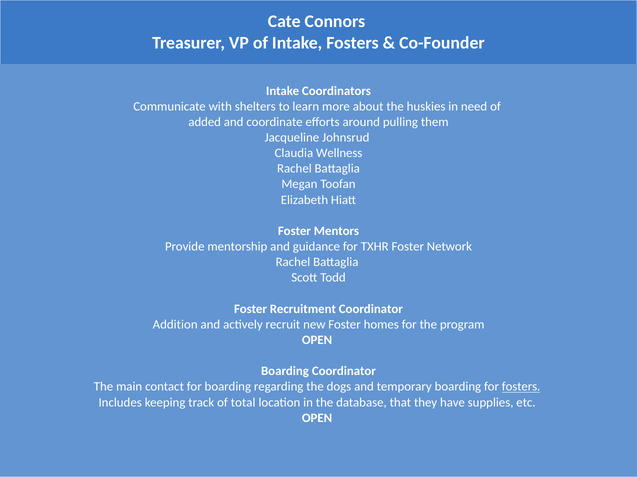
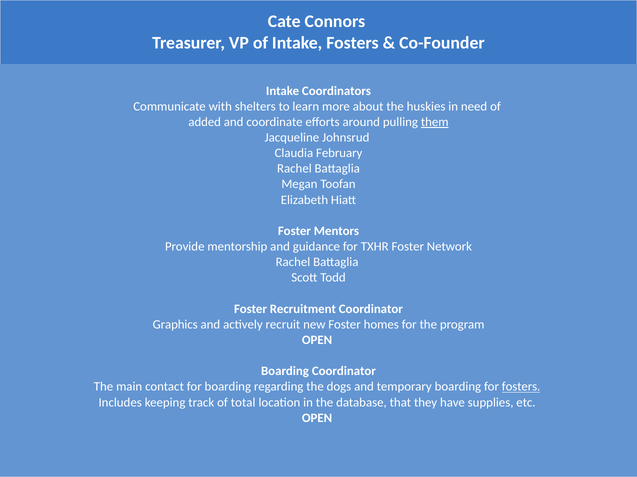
them underline: none -> present (435, 122)
Wellness: Wellness -> February (339, 153)
Addition: Addition -> Graphics (175, 325)
